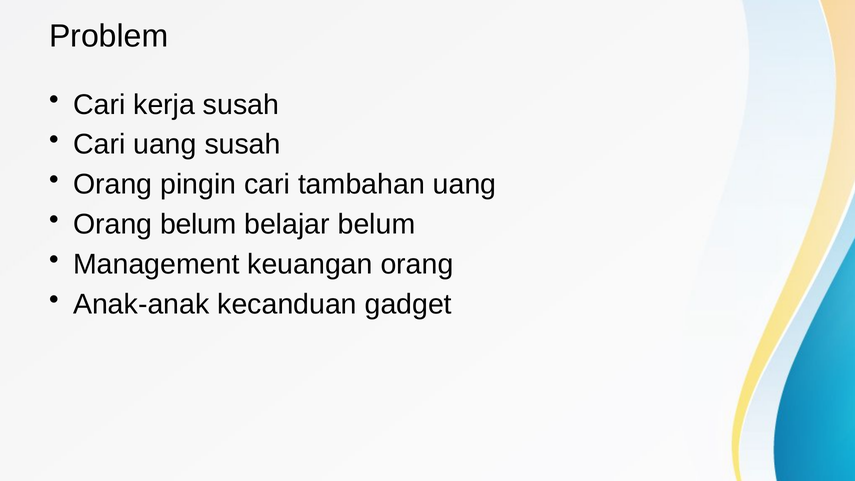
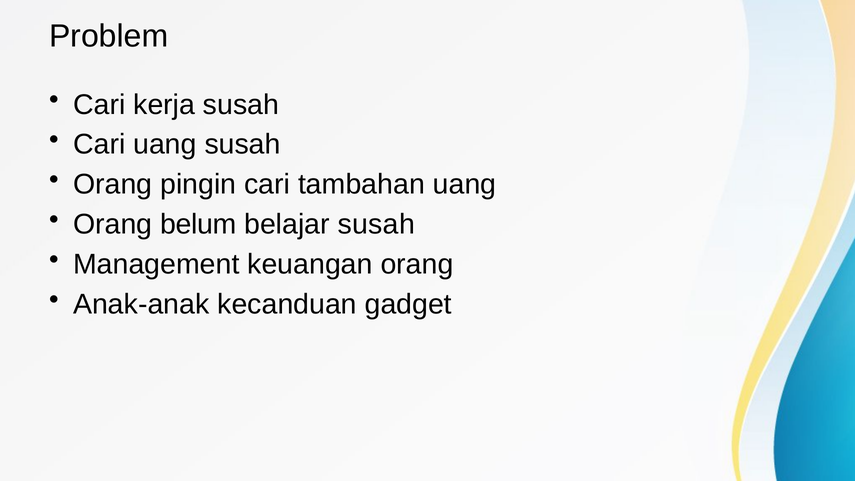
belajar belum: belum -> susah (376, 224)
